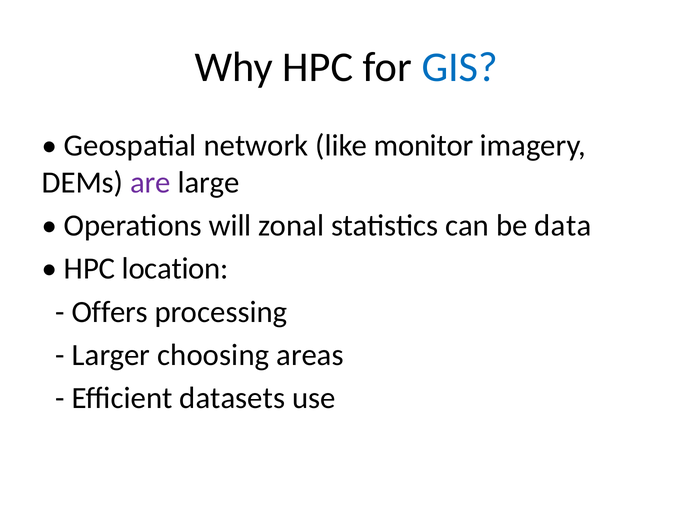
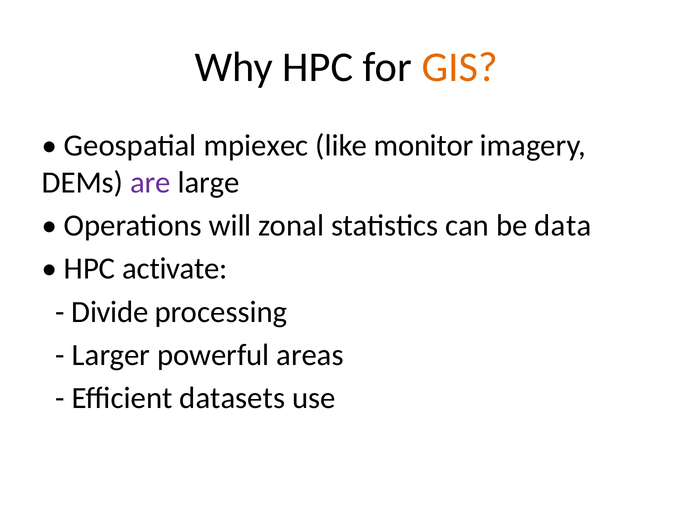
GIS colour: blue -> orange (460, 67)
network: network -> mpiexec (256, 145)
location: location -> activate (175, 269)
Offers: Offers -> Divide (110, 312)
choosing: choosing -> powerful (213, 355)
